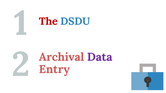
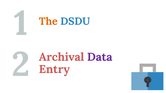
The colour: red -> orange (48, 21)
